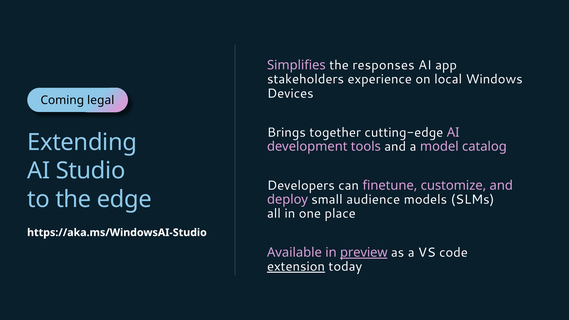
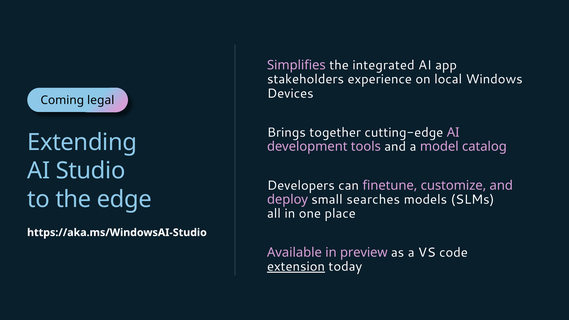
responses: responses -> integrated (383, 65)
audience: audience -> searches (373, 200)
preview underline: present -> none (364, 253)
